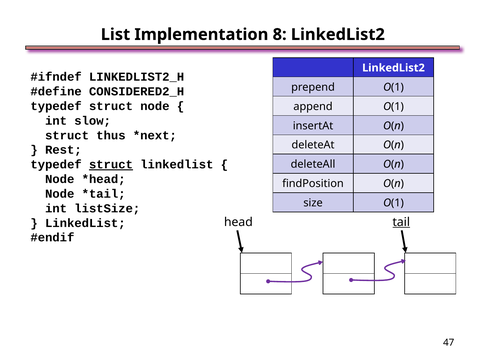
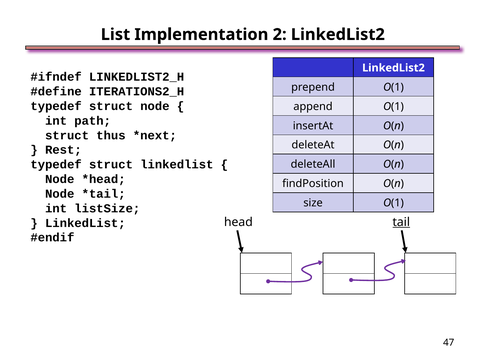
8: 8 -> 2 (280, 35)
CONSIDERED2_H: CONSIDERED2_H -> ITERATIONS2_H (137, 92)
slow: slow -> path (93, 121)
struct underline: present -> none (111, 165)
